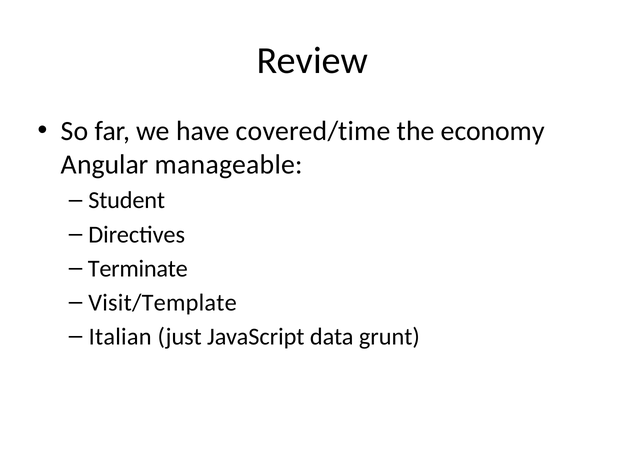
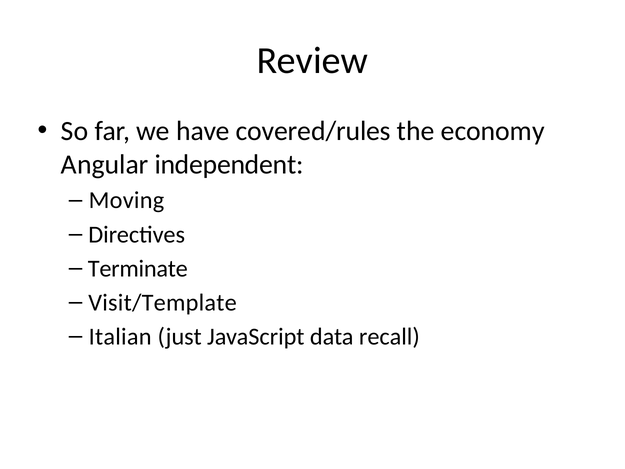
covered/time: covered/time -> covered/rules (313, 131)
manageable: manageable -> independent (229, 164)
Student: Student -> Moving (126, 200)
grunt: grunt -> recall (389, 337)
